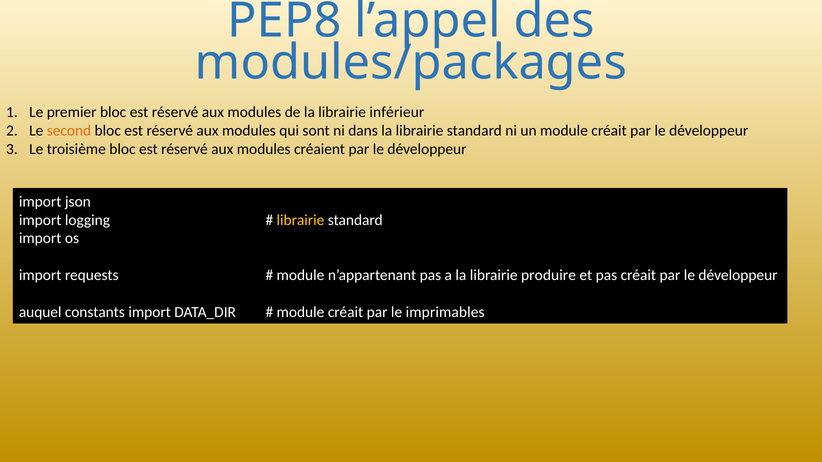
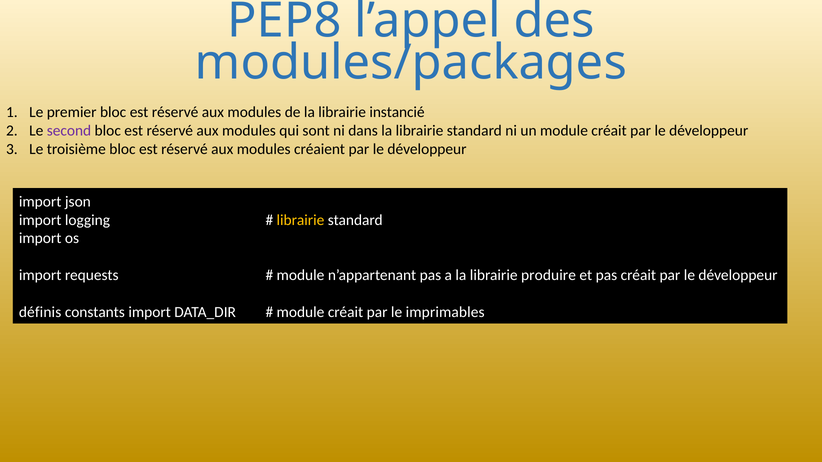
inférieur: inférieur -> instancié (397, 112)
second colour: orange -> purple (69, 131)
auquel: auquel -> définis (40, 313)
